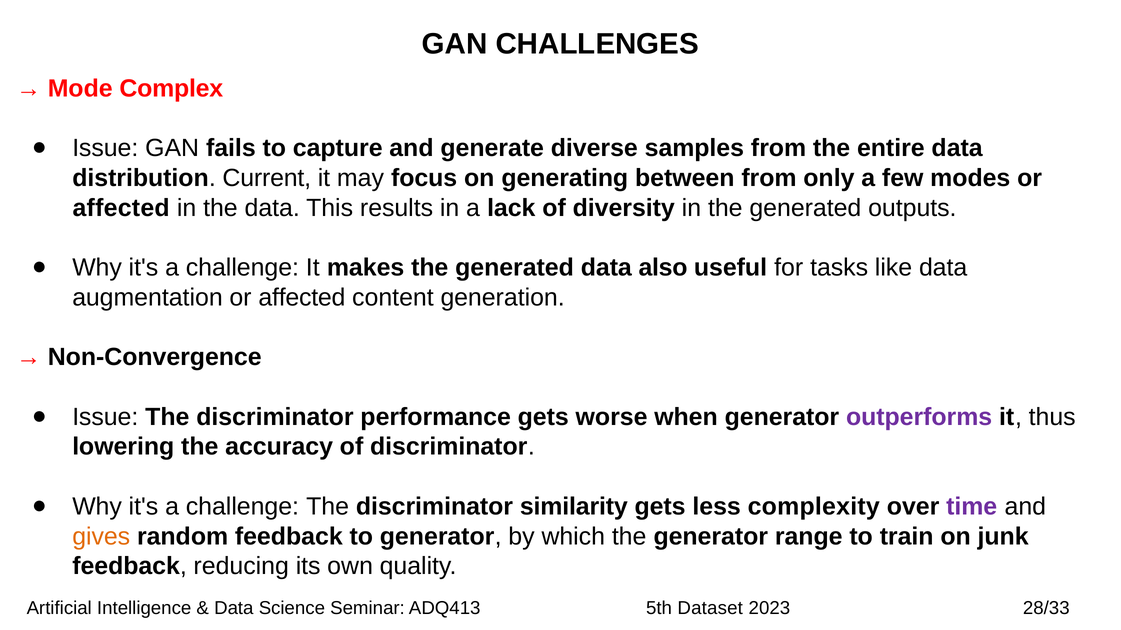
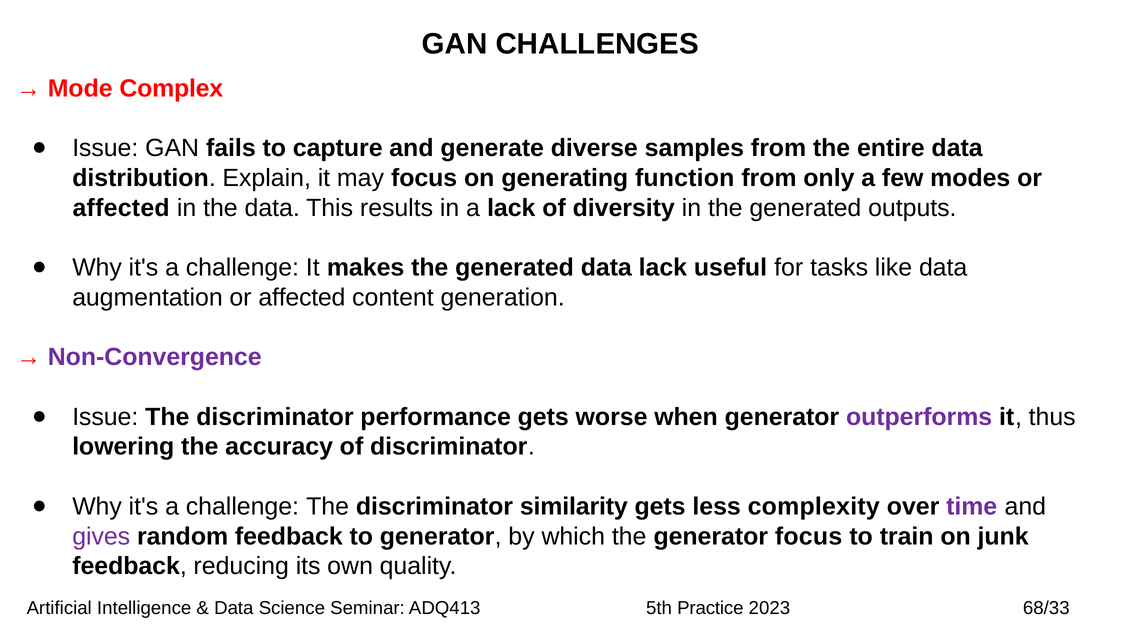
Current: Current -> Explain (267, 178)
between: between -> function (685, 178)
data also: also -> lack (663, 268)
Non-Convergence colour: black -> purple (155, 358)
gives colour: orange -> purple (101, 537)
generator range: range -> focus (809, 537)
Dataset: Dataset -> Practice (710, 609)
28/33: 28/33 -> 68/33 (1046, 609)
